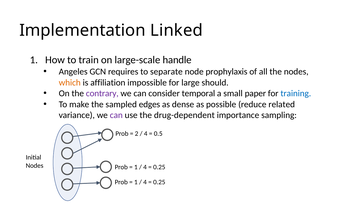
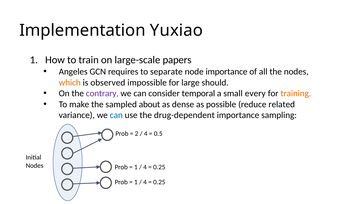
Linked: Linked -> Yuxiao (176, 30)
handle: handle -> papers (177, 60)
node prophylaxis: prophylaxis -> importance (227, 72)
affiliation: affiliation -> observed (108, 83)
paper: paper -> every (255, 94)
training colour: blue -> orange (296, 94)
edges: edges -> about (149, 104)
can colour: purple -> blue (116, 115)
